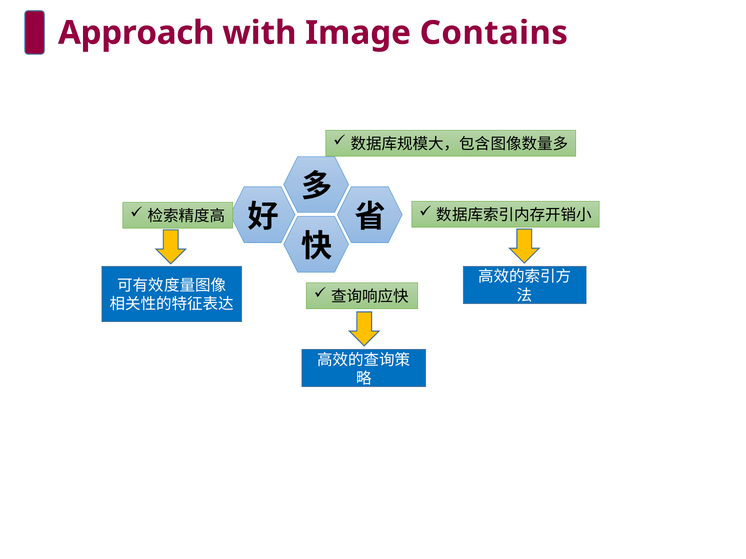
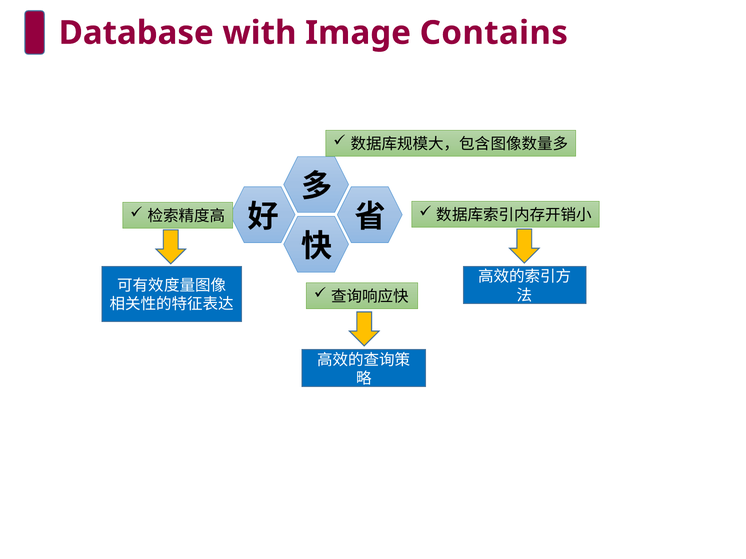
Approach: Approach -> Database (136, 33)
